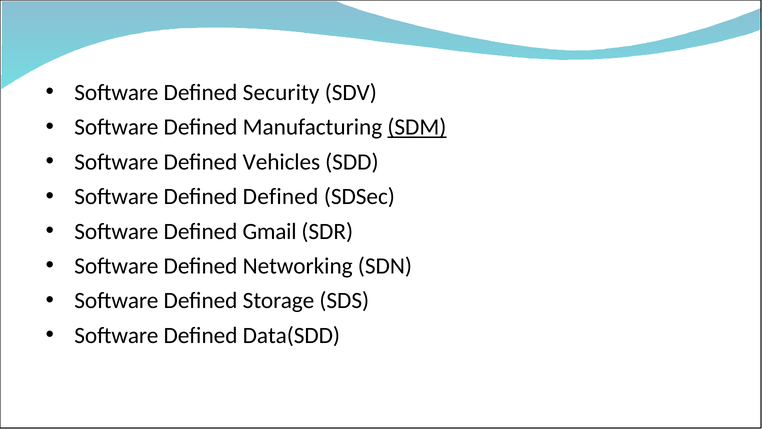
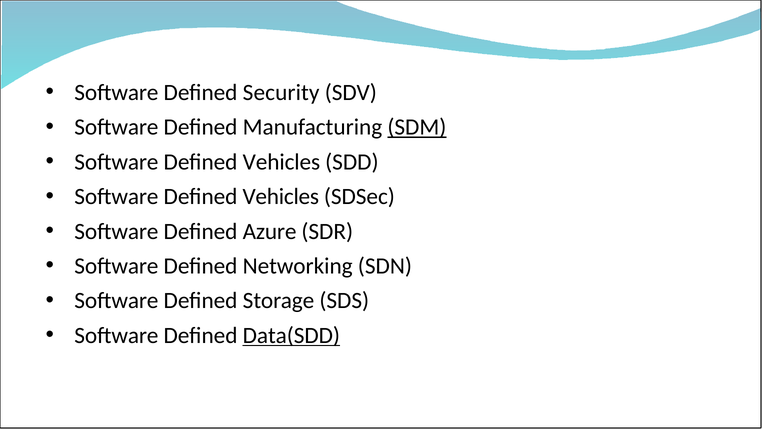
Defined: Defined -> Vehicles (281, 196)
Gmail: Gmail -> Azure (270, 231)
Data(SDD underline: none -> present (291, 335)
